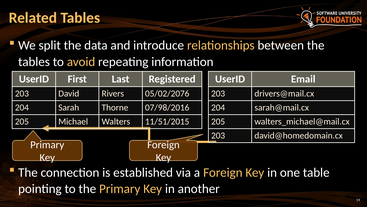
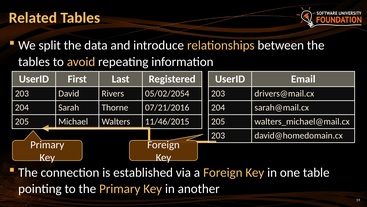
05/02/2076: 05/02/2076 -> 05/02/2054 (167, 93)
07/98/2016: 07/98/2016 -> 07/21/2016 (167, 107)
11/51/2015: 11/51/2015 -> 11/46/2015 (167, 121)
